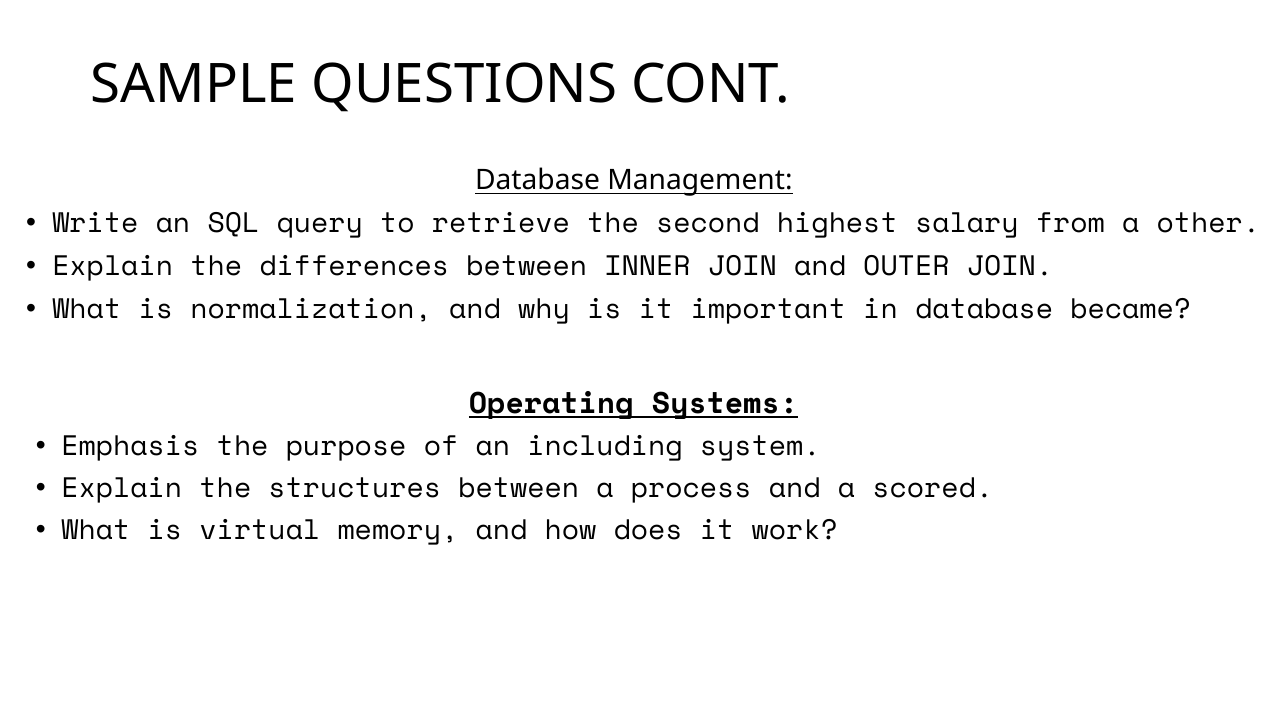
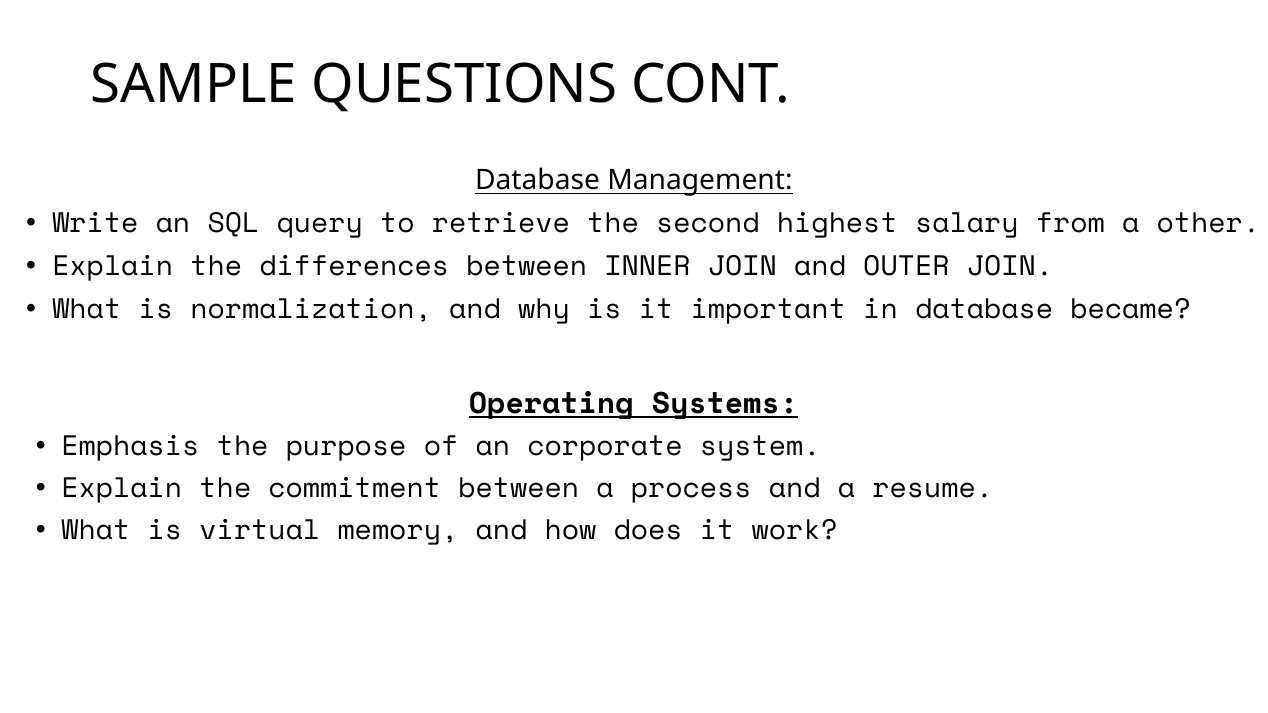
including: including -> corporate (605, 447)
structures: structures -> commitment (355, 489)
scored: scored -> resume (933, 489)
